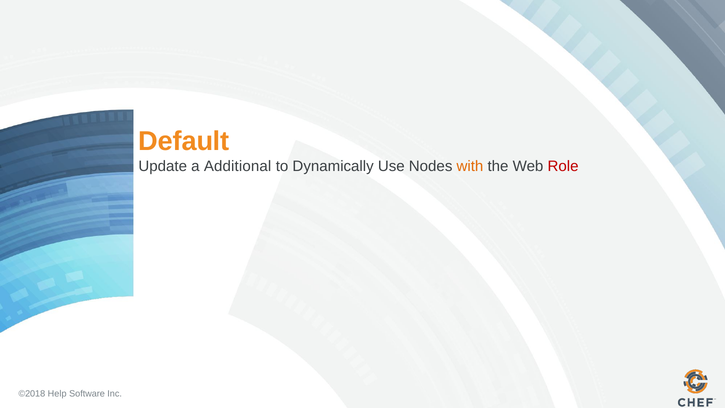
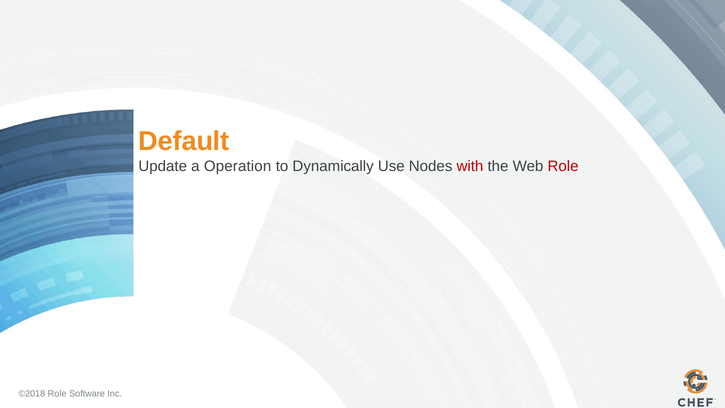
Additional: Additional -> Operation (238, 166)
with colour: orange -> red (470, 166)
©2018 Help: Help -> Role (57, 394)
